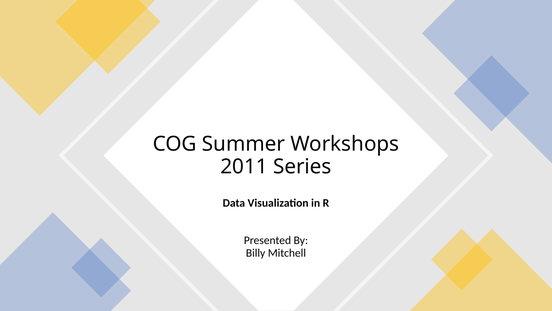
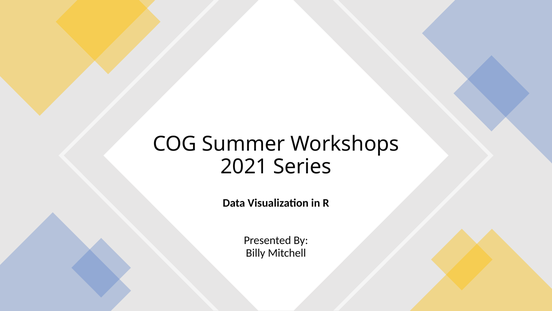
2011: 2011 -> 2021 (244, 166)
